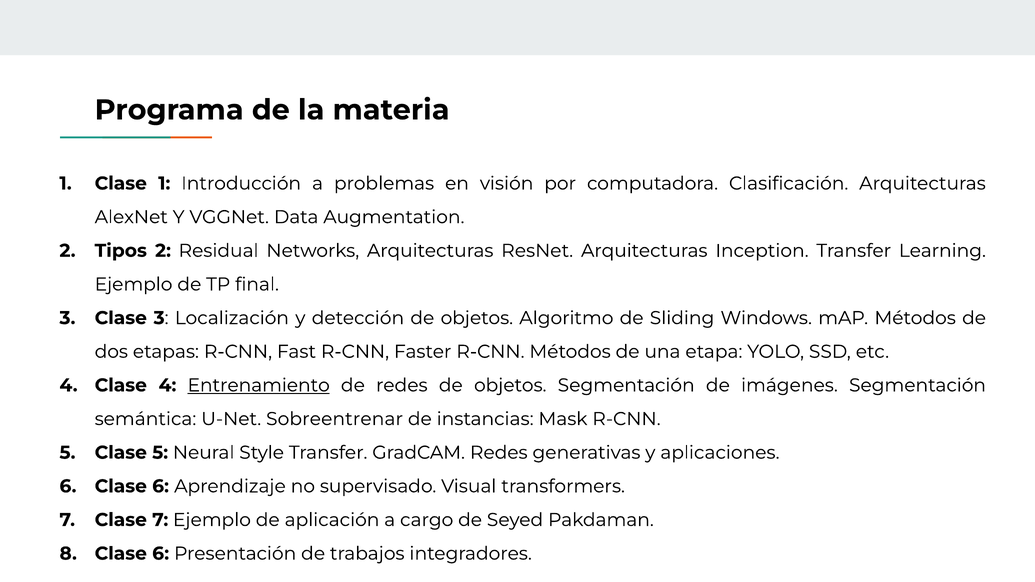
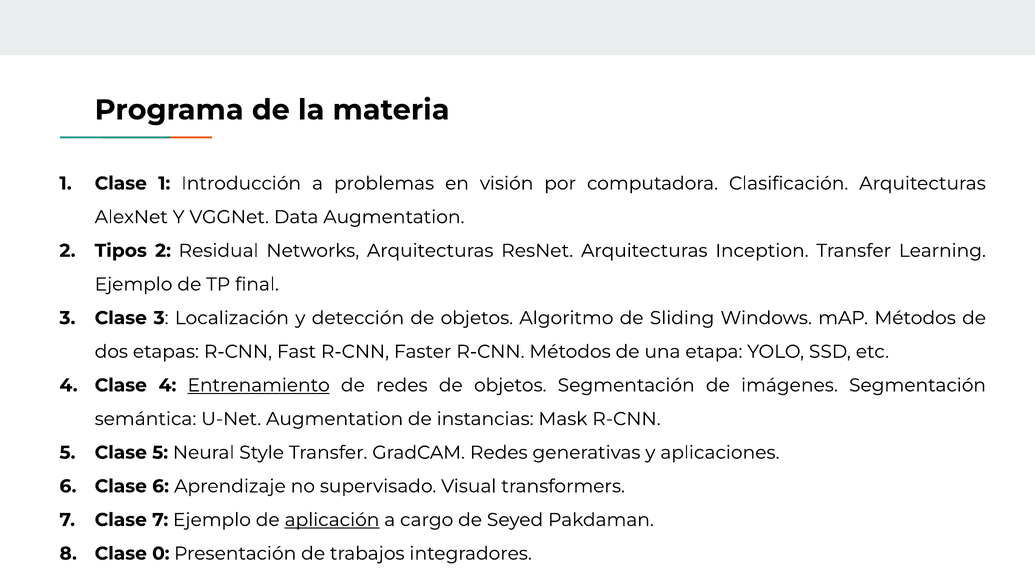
U-Net Sobreentrenar: Sobreentrenar -> Augmentation (335, 419)
aplicación underline: none -> present (332, 520)
8 Clase 6: 6 -> 0 (161, 554)
